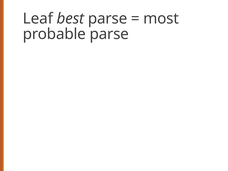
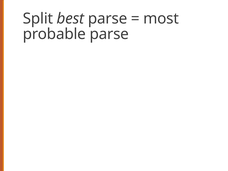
Leaf: Leaf -> Split (38, 19)
